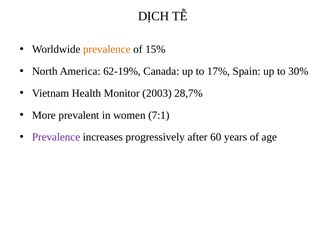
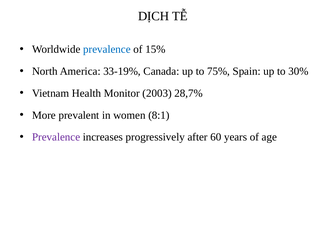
prevalence colour: orange -> blue (107, 49)
62-19%: 62-19% -> 33-19% (122, 71)
17%: 17% -> 75% (218, 71)
7:1: 7:1 -> 8:1 (159, 115)
